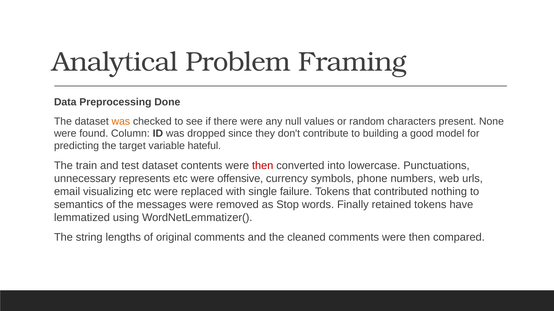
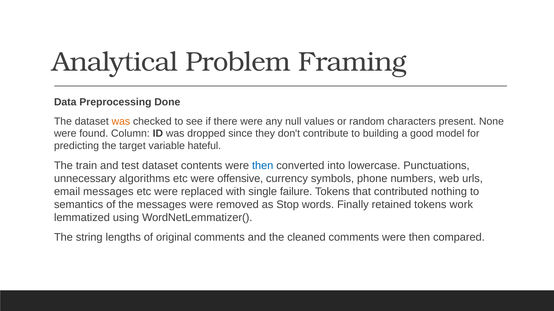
then colour: red -> blue (263, 166)
represents: represents -> algorithms (144, 179)
email visualizing: visualizing -> messages (108, 192)
have: have -> work (461, 205)
